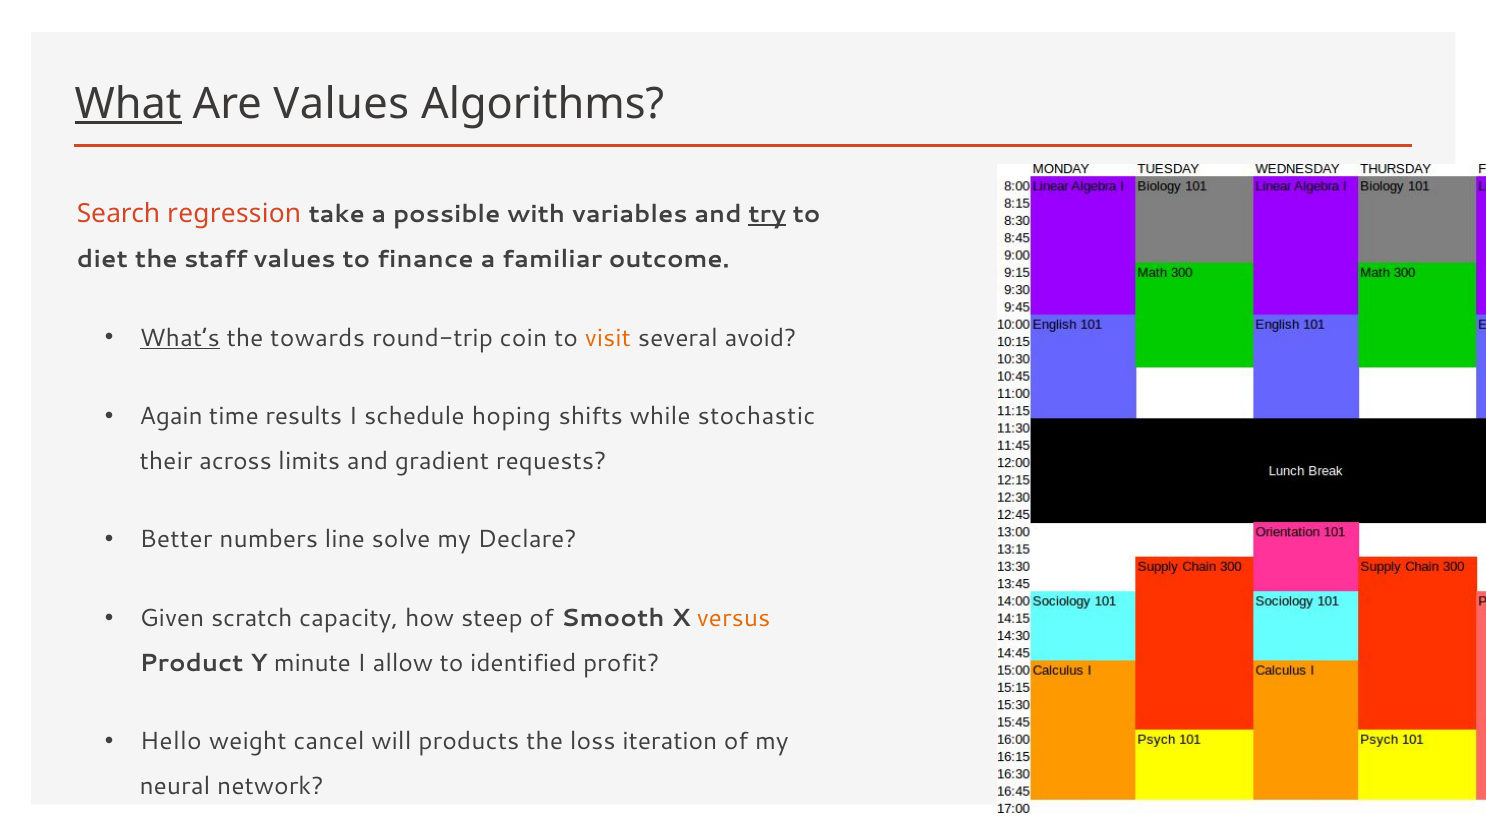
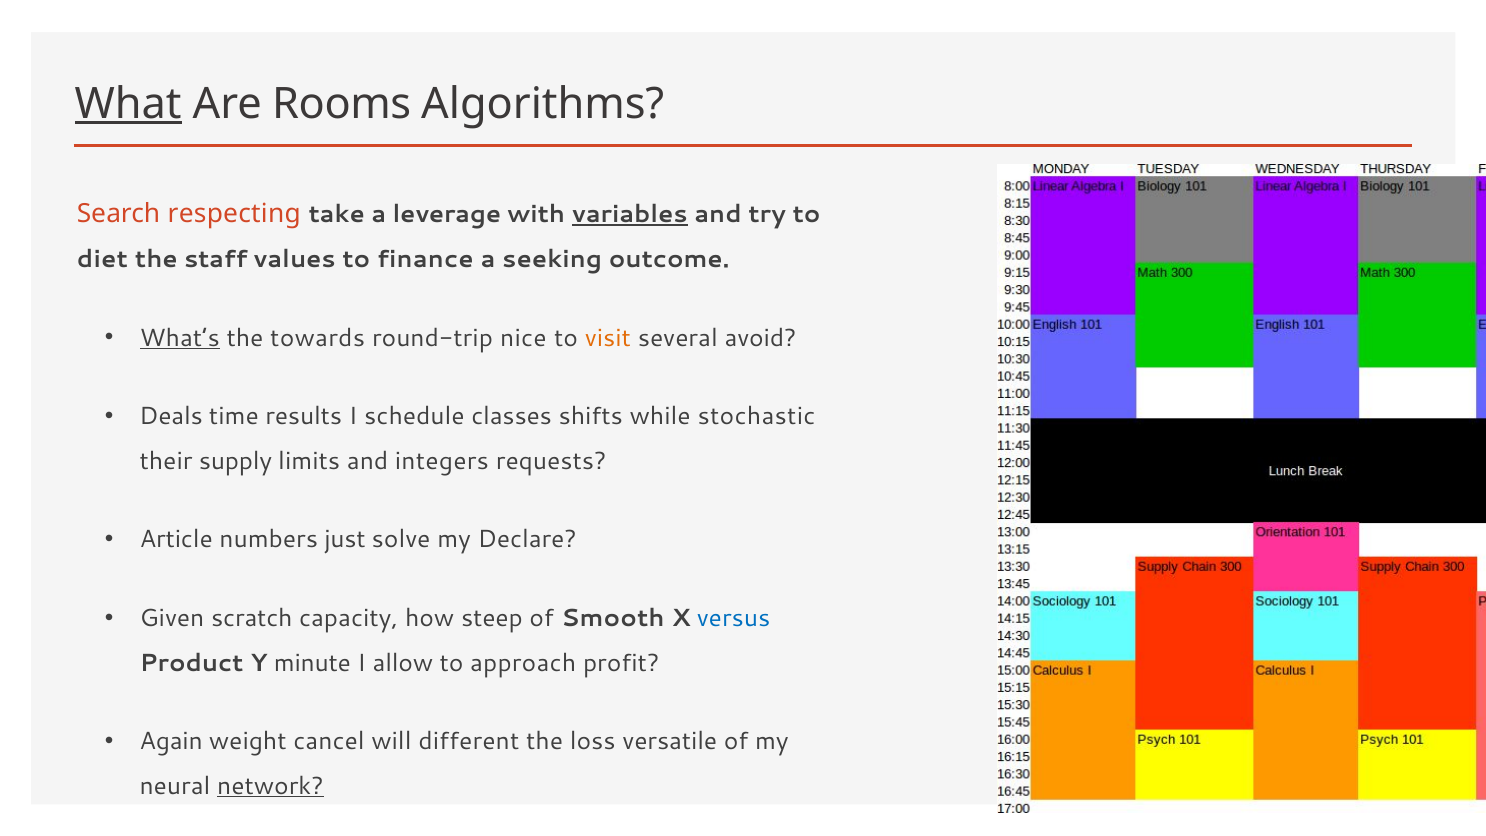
Are Values: Values -> Rooms (342, 104)
regression: regression -> respecting (234, 214)
possible: possible -> leverage (447, 215)
variables underline: none -> present (630, 215)
try underline: present -> none (767, 215)
familiar: familiar -> seeking (552, 259)
coin: coin -> nice (523, 338)
Again: Again -> Deals (171, 417)
hoping: hoping -> classes (512, 417)
across: across -> supply (235, 461)
gradient: gradient -> integers (442, 461)
Better: Better -> Article (176, 540)
line: line -> just (345, 540)
versus colour: orange -> blue (734, 618)
identified: identified -> approach (523, 663)
Hello: Hello -> Again (171, 741)
products: products -> different (469, 741)
iteration: iteration -> versatile (670, 741)
network underline: none -> present (271, 786)
